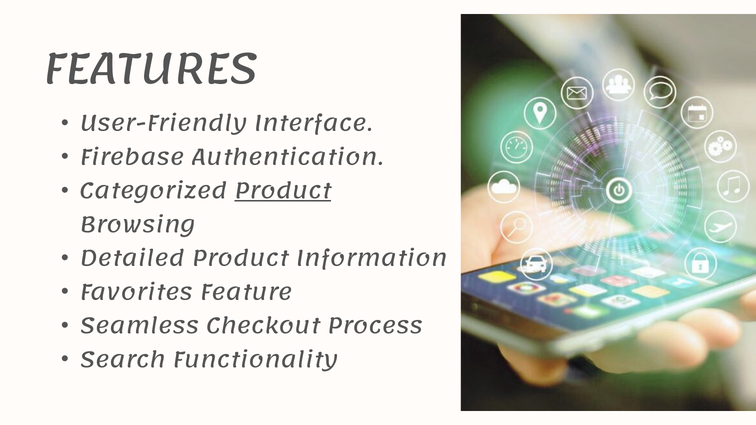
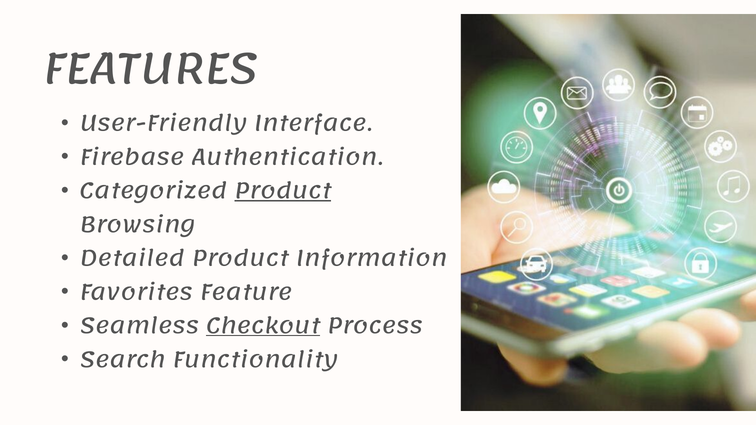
Checkout underline: none -> present (263, 326)
